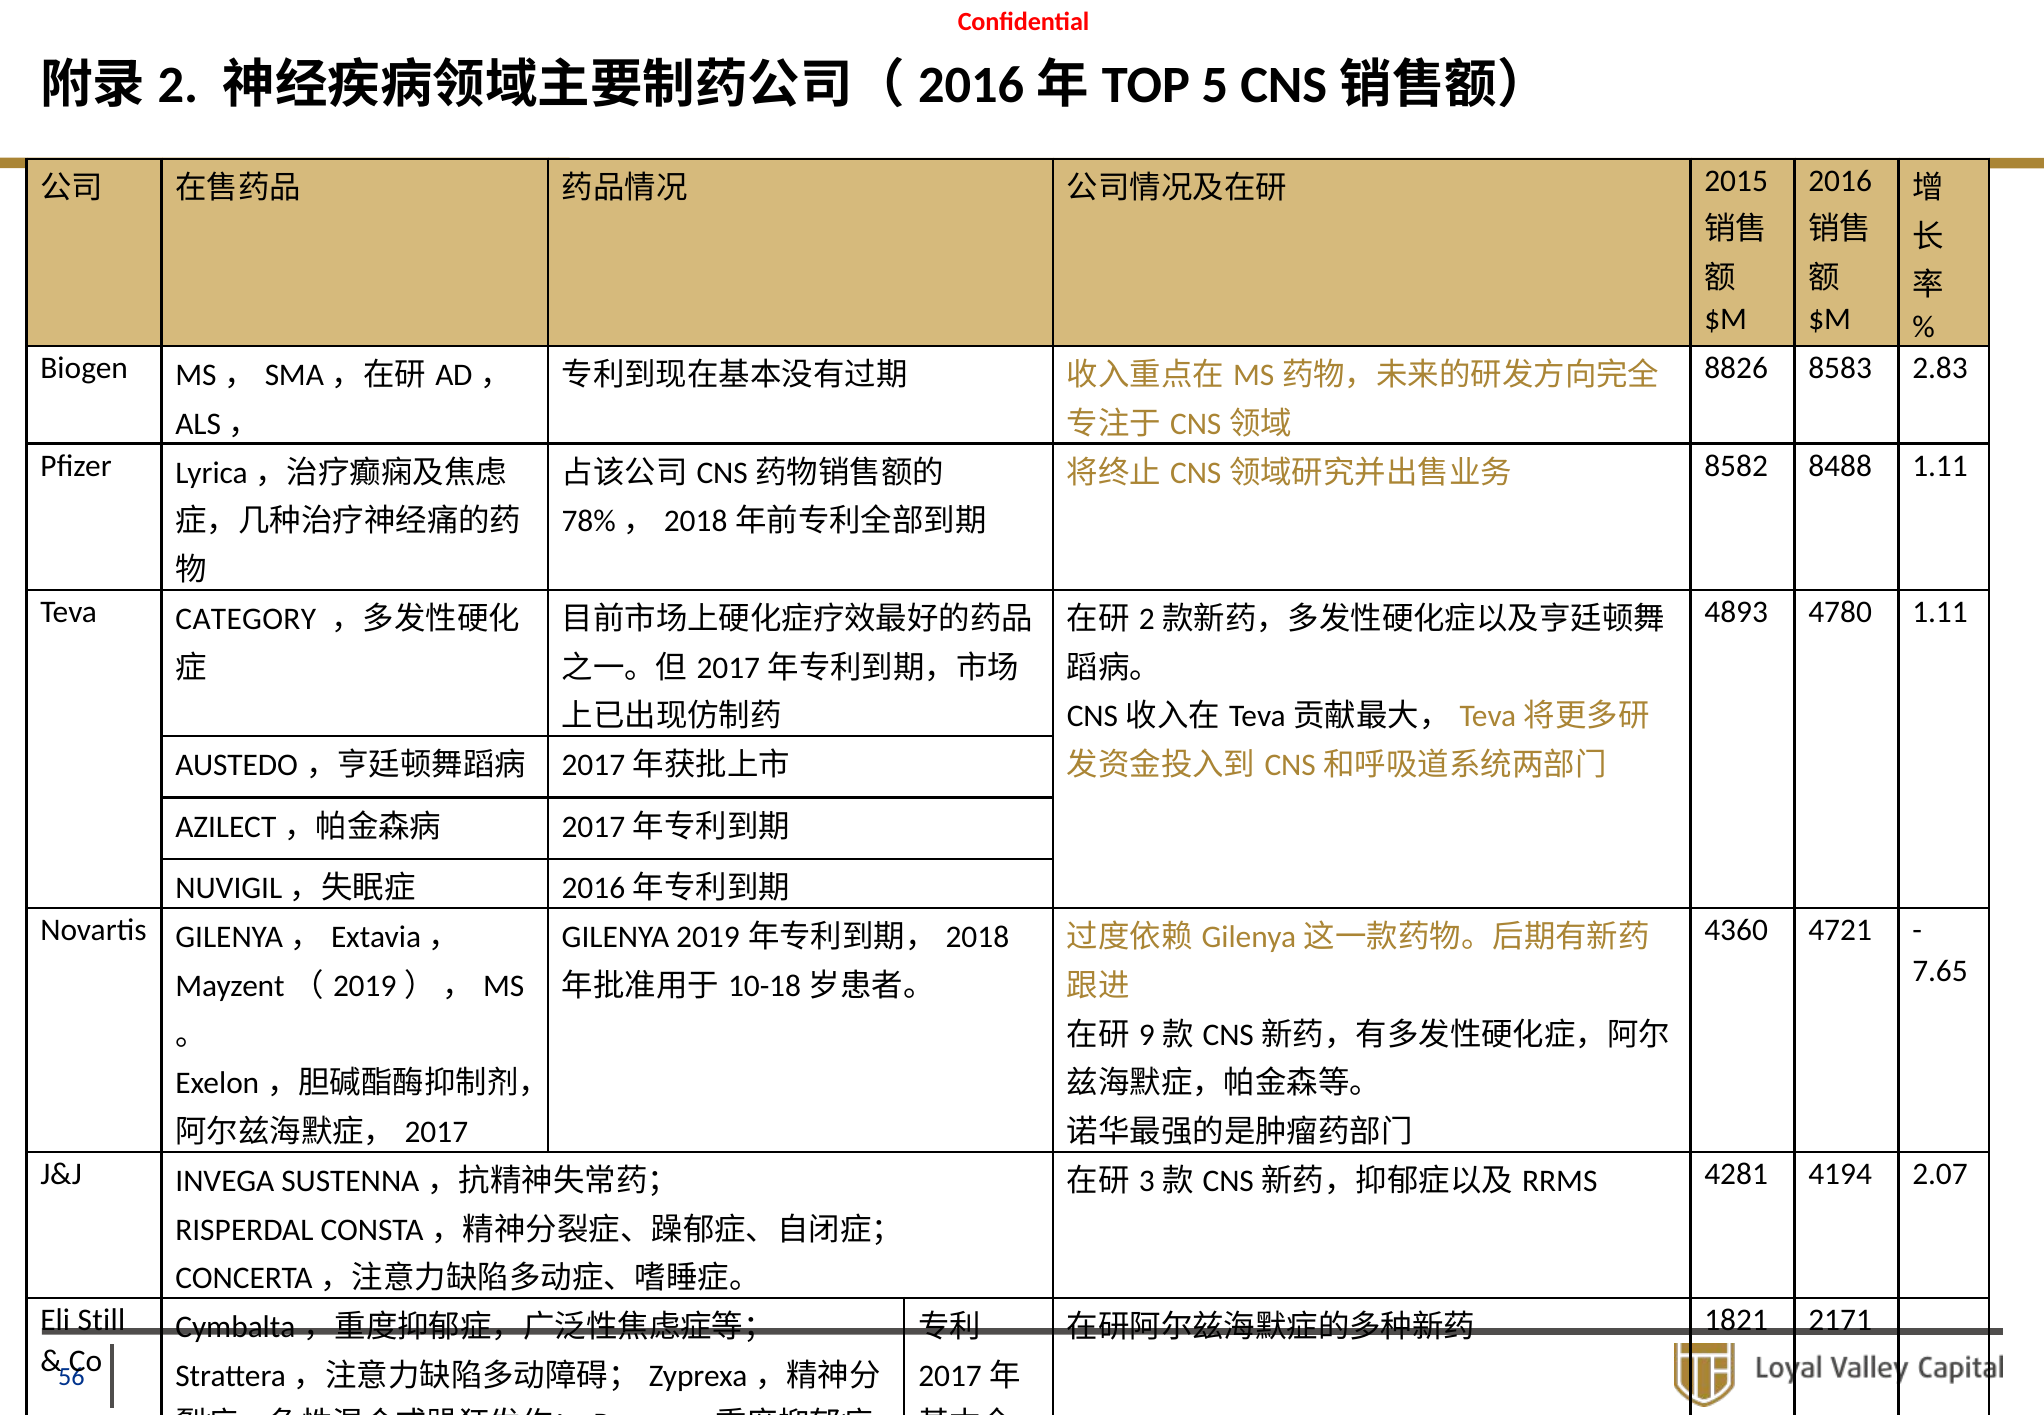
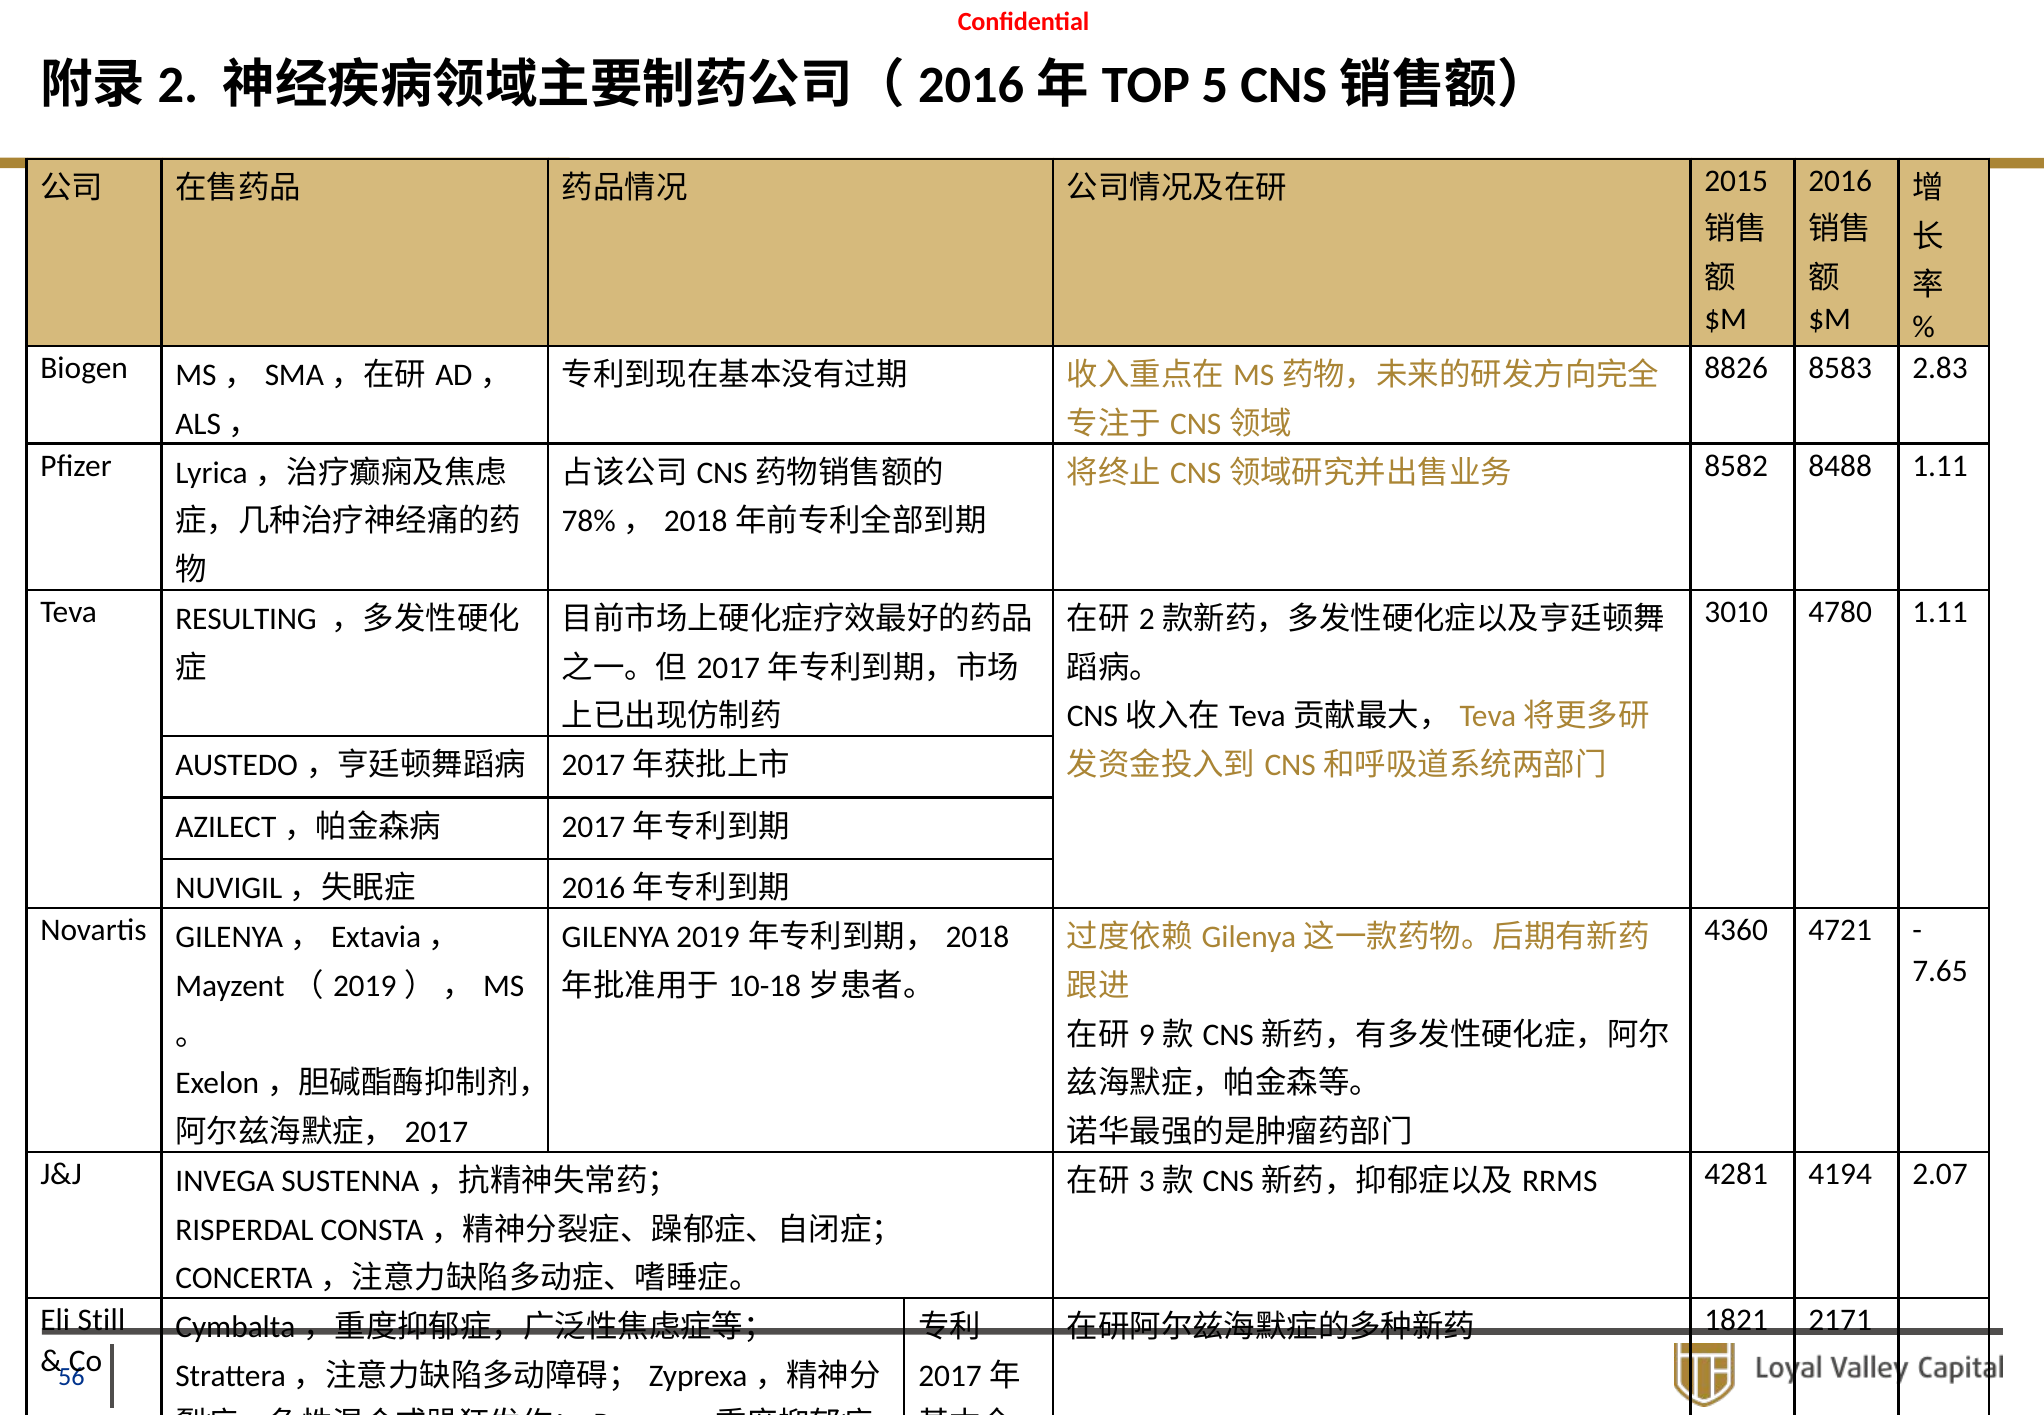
CATEGORY: CATEGORY -> RESULTING (246, 619)
4893: 4893 -> 3010 (1736, 612)
